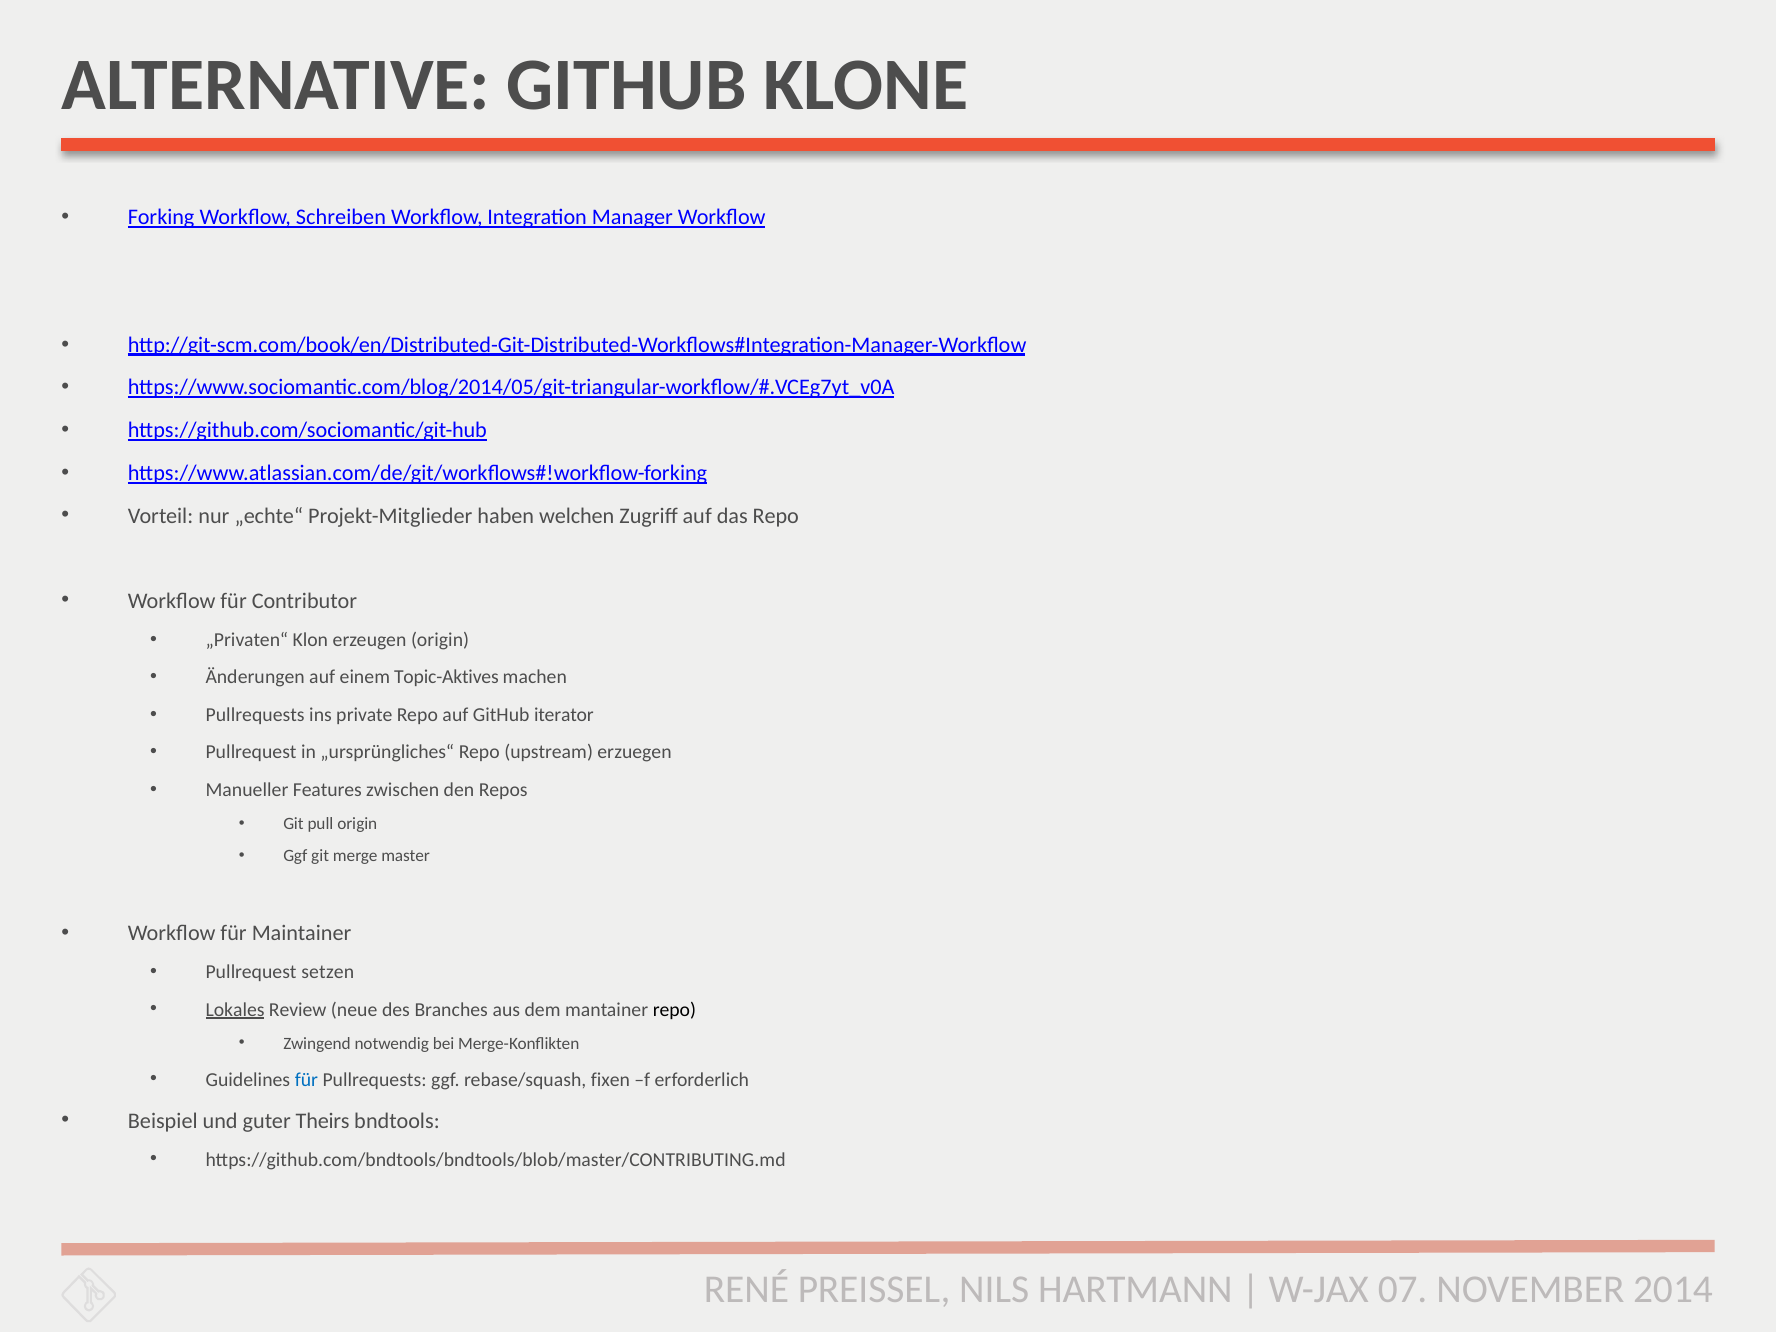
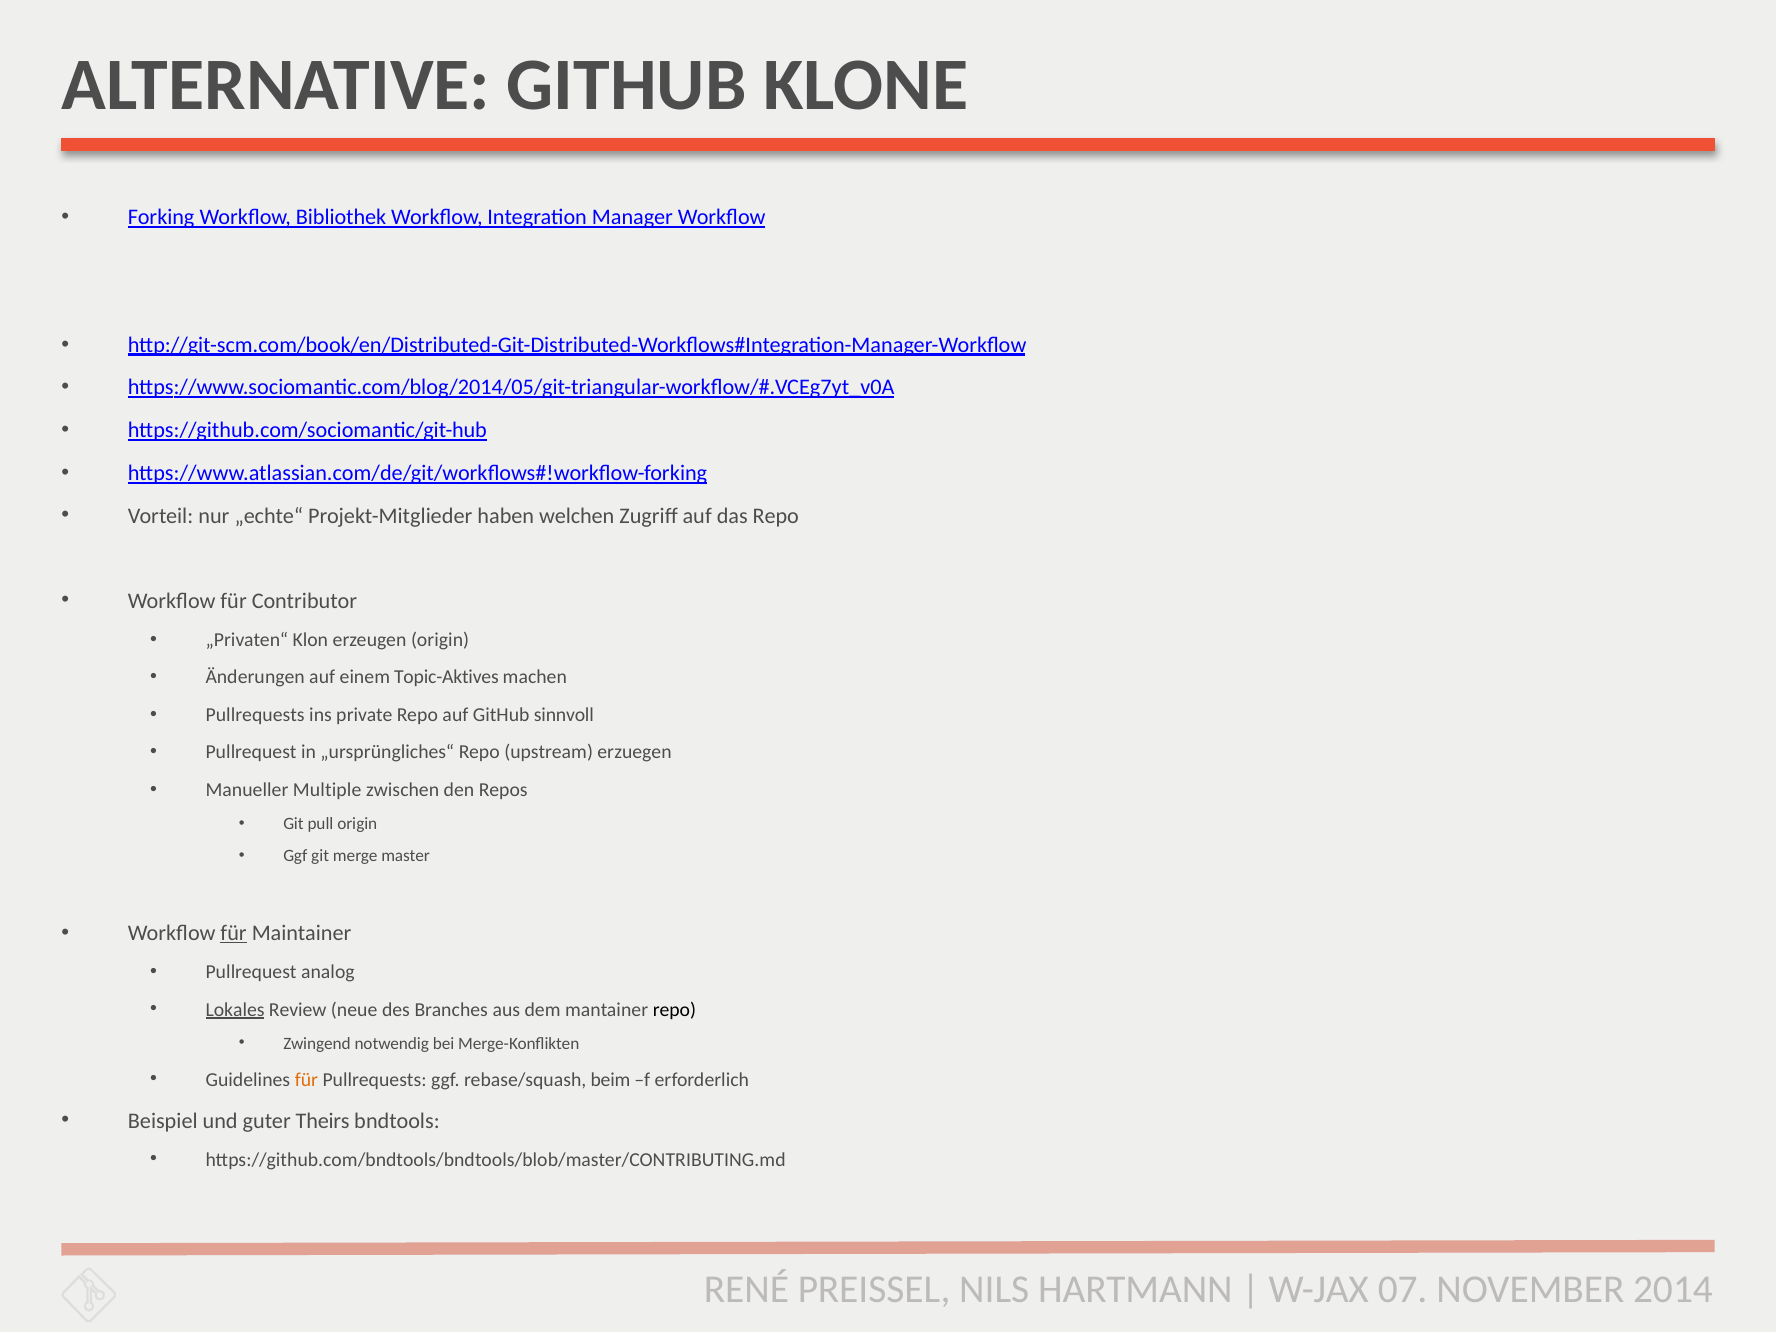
Schreiben: Schreiben -> Bibliothek (341, 217)
iterator: iterator -> sinnvoll (564, 715)
Features: Features -> Multiple (327, 790)
für underline: none -> present (234, 933)
setzen: setzen -> analog (328, 972)
für colour: blue -> orange (306, 1080)
fixen: fixen -> beim (610, 1080)
